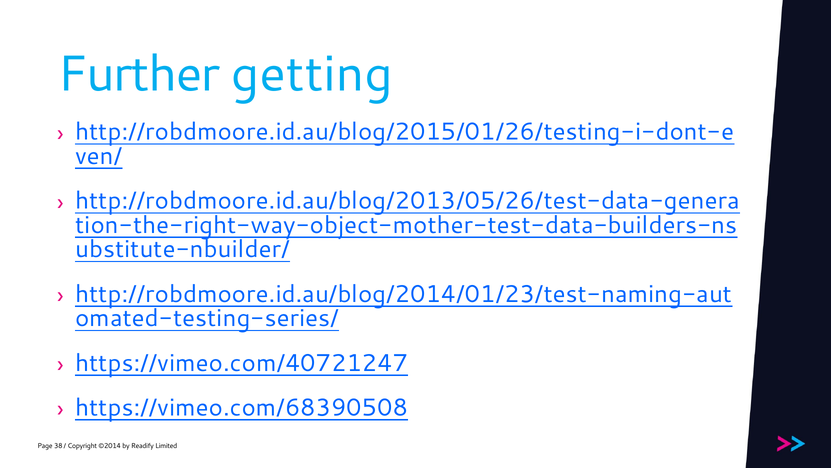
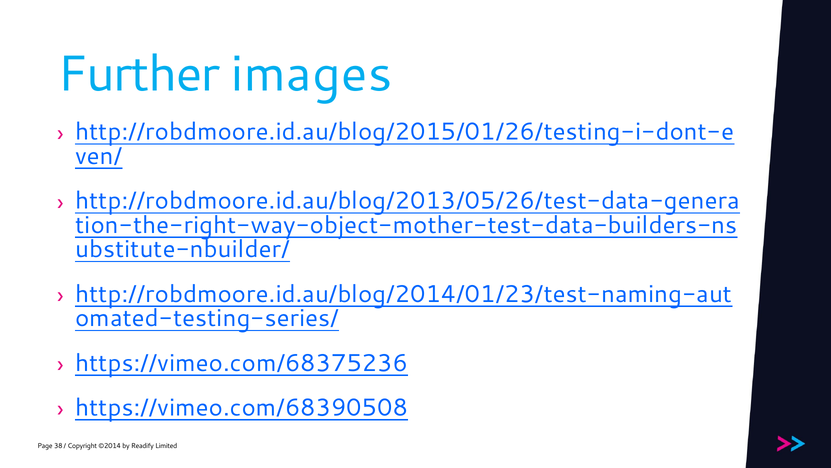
getting: getting -> images (312, 74)
https://vimeo.com/40721247: https://vimeo.com/40721247 -> https://vimeo.com/68375236 (242, 363)
